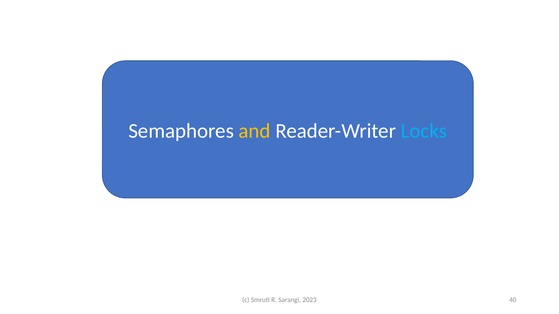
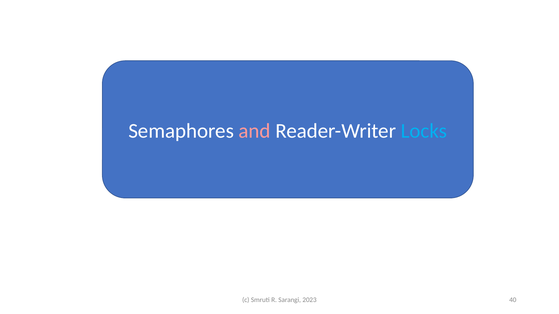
and colour: yellow -> pink (255, 131)
